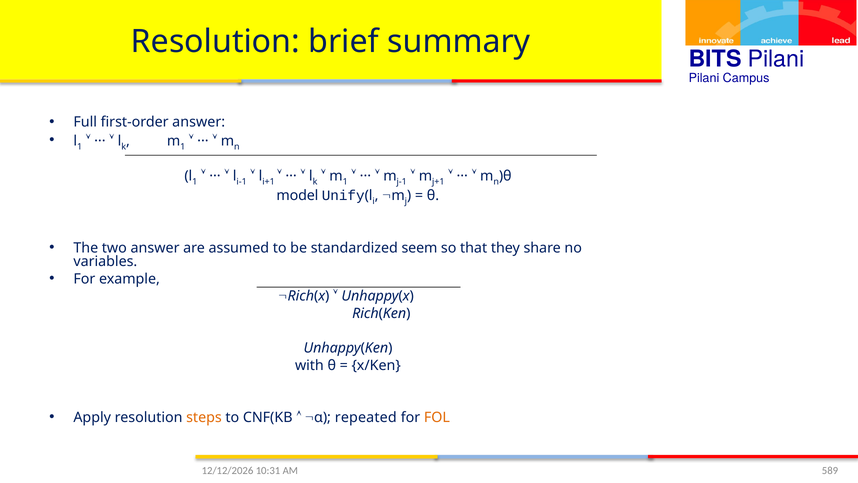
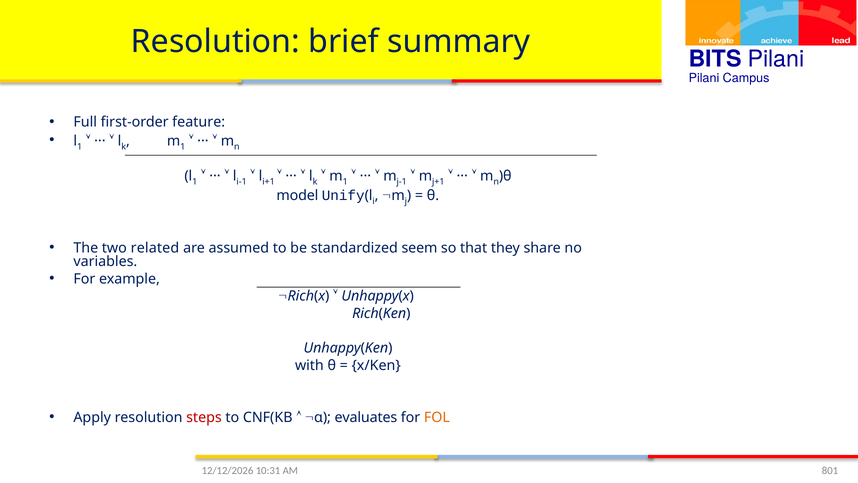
first-order answer: answer -> feature (199, 122)
two answer: answer -> related (155, 248)
steps colour: orange -> red (204, 417)
repeated: repeated -> evaluates (366, 417)
589: 589 -> 801 (830, 470)
